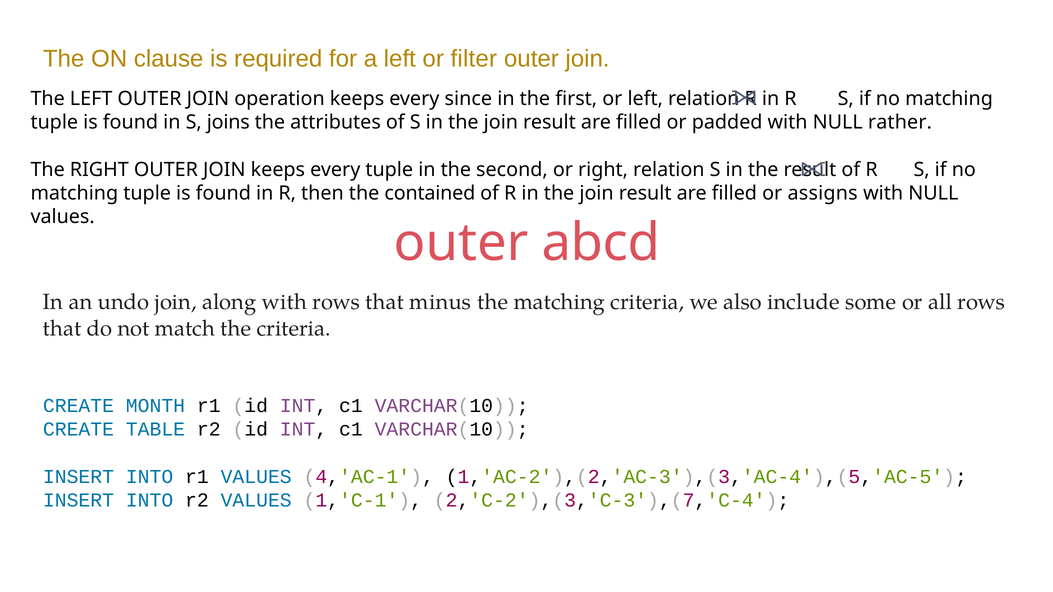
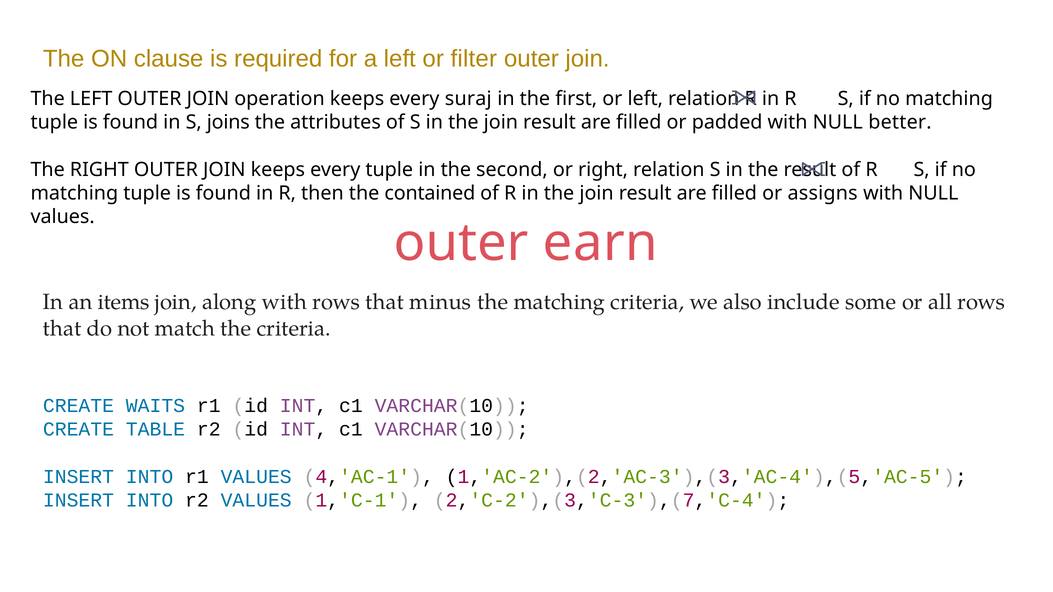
since: since -> suraj (468, 99)
rather: rather -> better (900, 122)
abcd: abcd -> earn (600, 243)
undo: undo -> items (124, 302)
MONTH: MONTH -> WAITS (155, 406)
